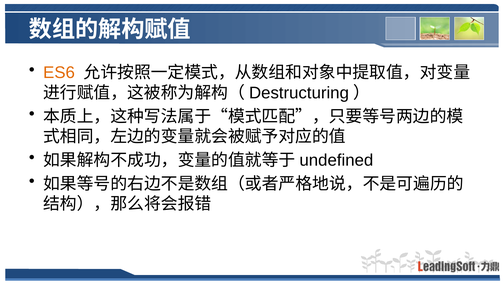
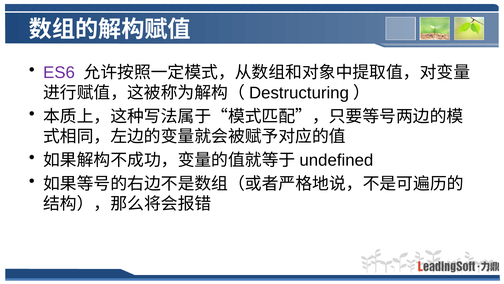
ES6 colour: orange -> purple (59, 73)
